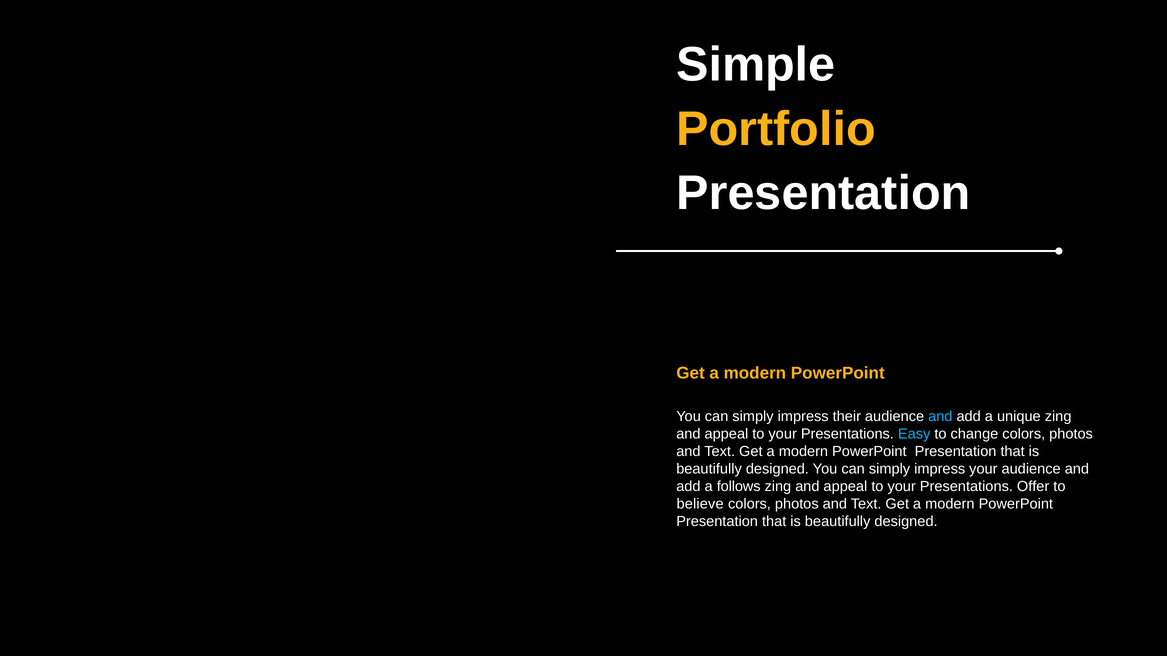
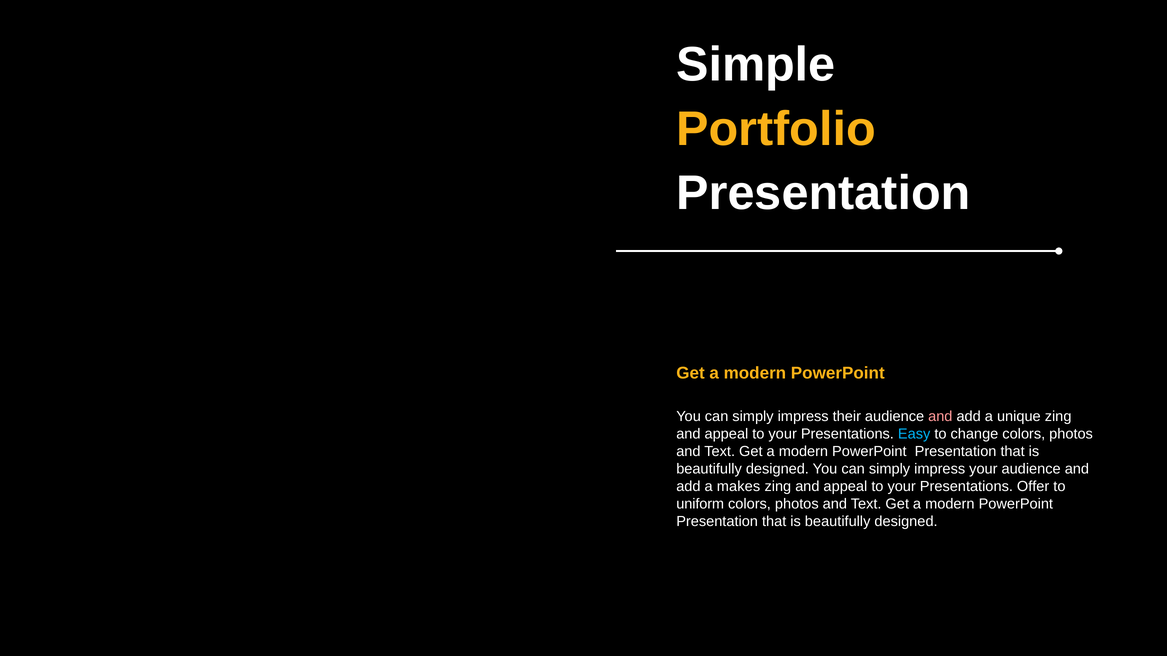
and colour: light blue -> pink (940, 417)
follows: follows -> makes (739, 487)
believe: believe -> uniform (700, 504)
